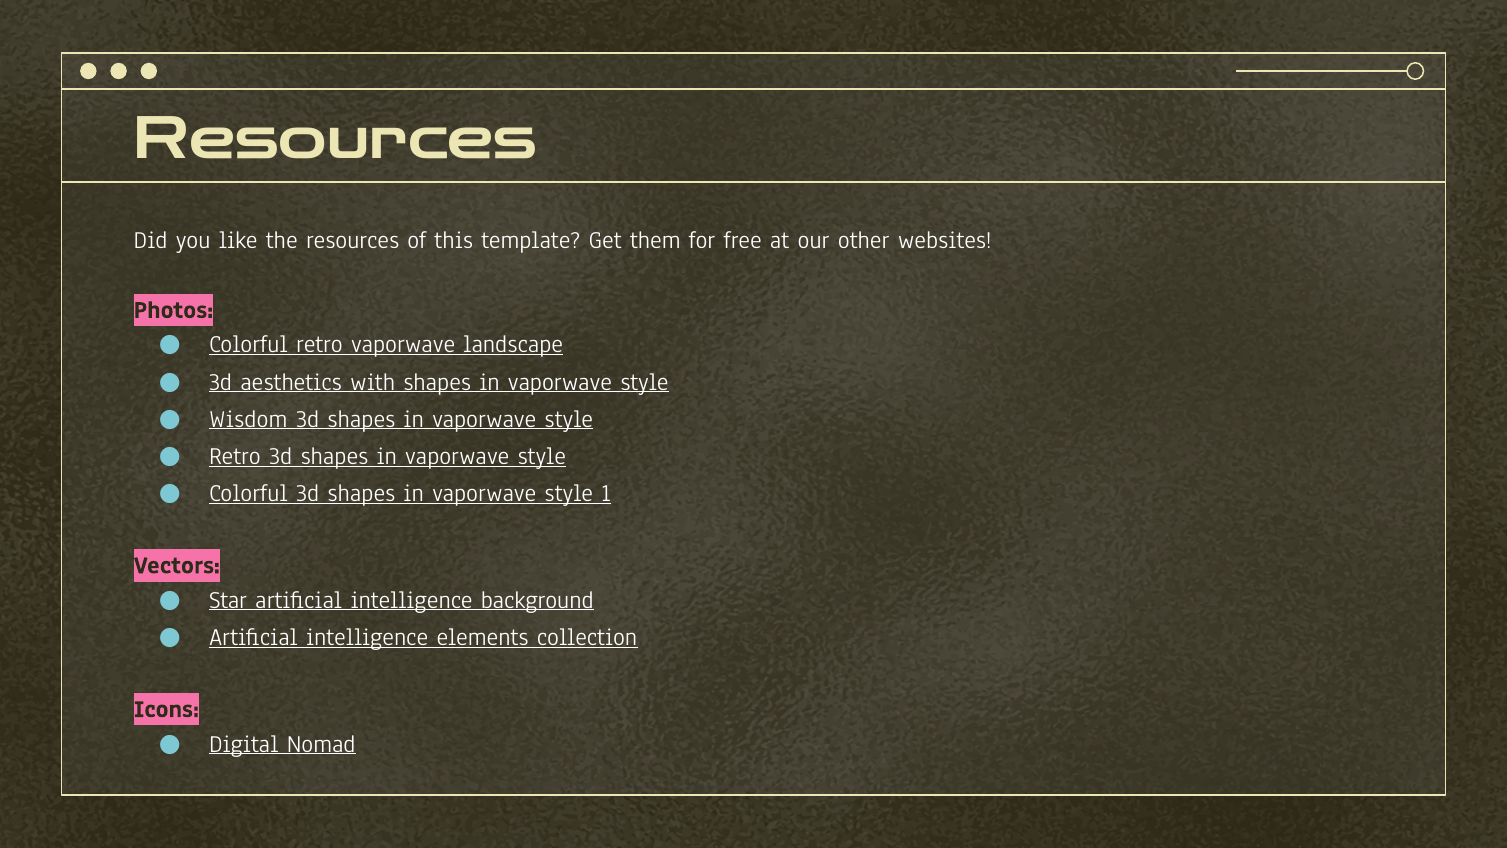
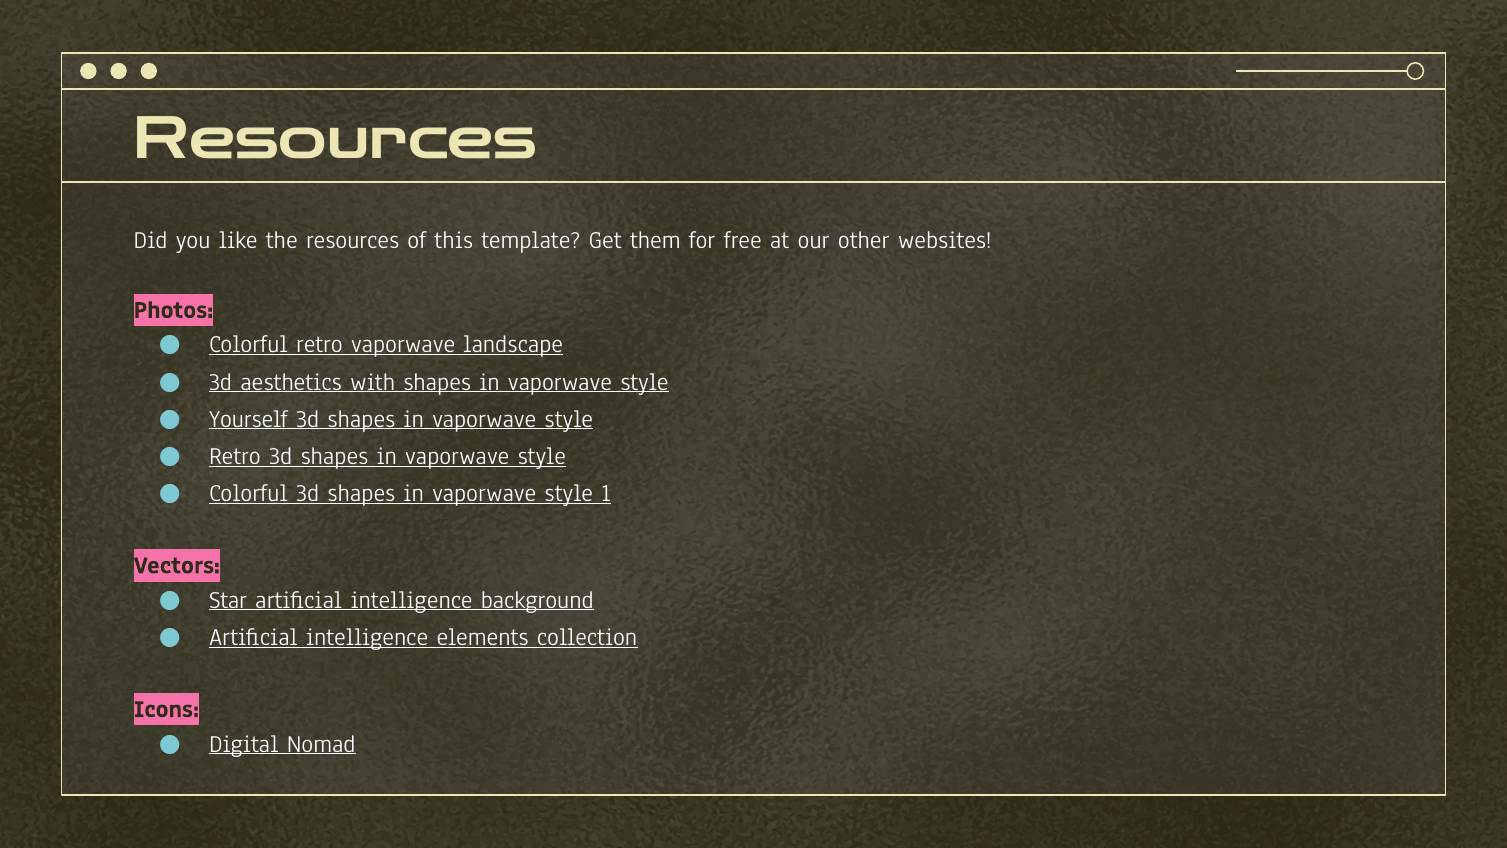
Wisdom: Wisdom -> Yourself (248, 419)
